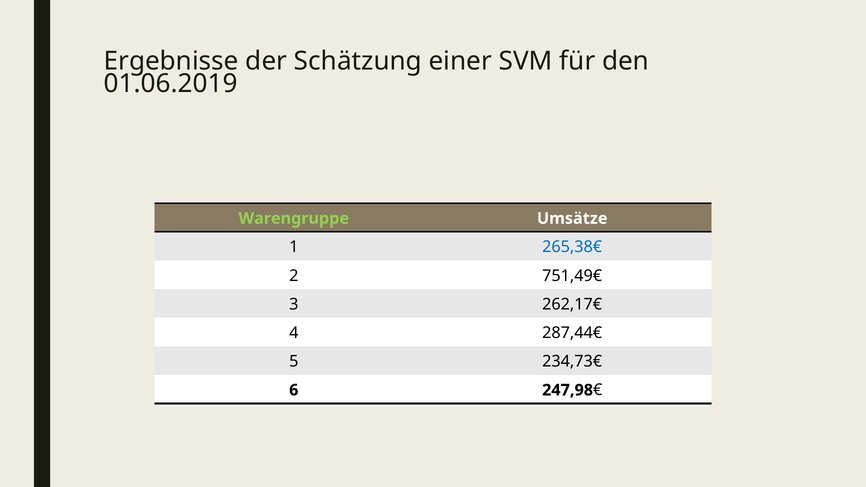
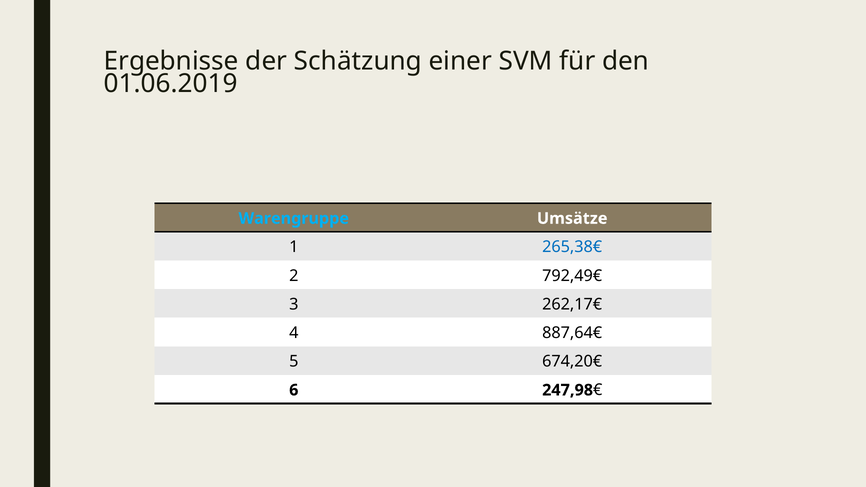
Warengruppe colour: light green -> light blue (294, 219)
751,49€: 751,49€ -> 792,49€ (572, 276)
287,44€: 287,44€ -> 887,64€ (572, 333)
234,73€: 234,73€ -> 674,20€ (572, 362)
